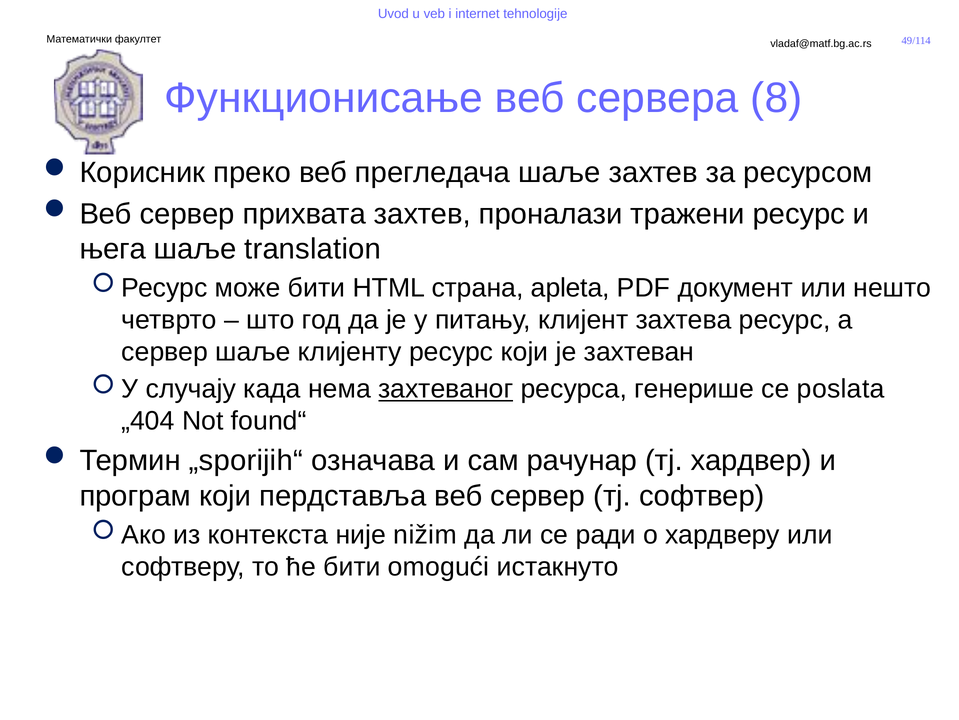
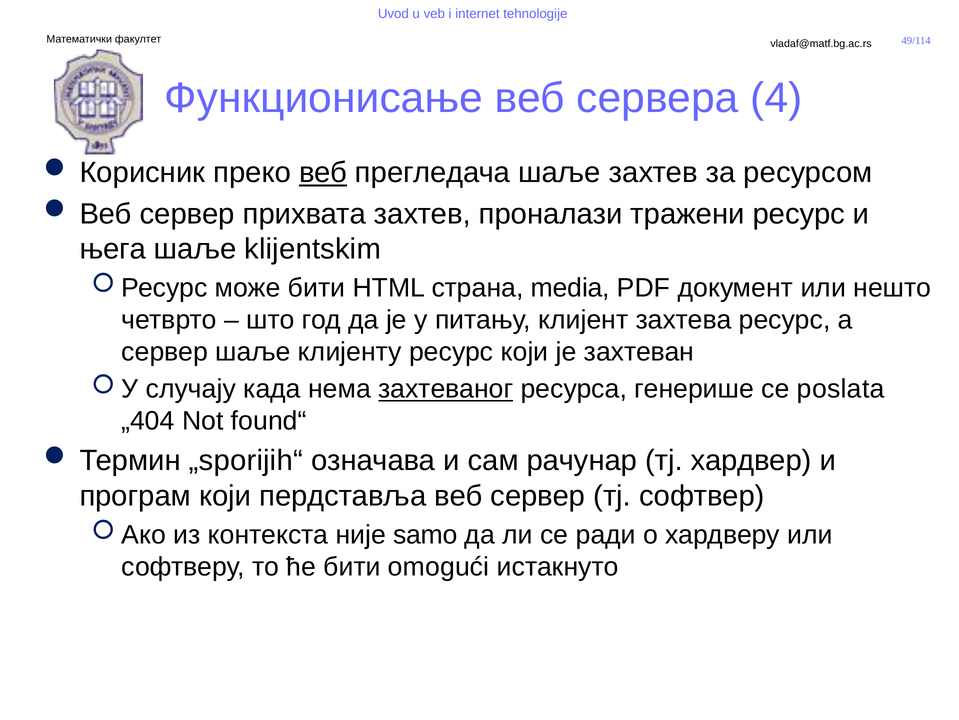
8: 8 -> 4 (776, 98)
веб underline: none -> present (323, 173)
translation: translation -> klijentskim (313, 249)
apleta: apleta -> media (570, 287)
nižim: nižim -> samo (425, 534)
